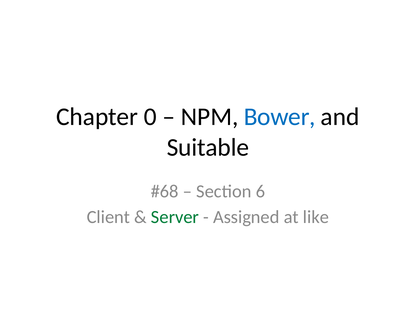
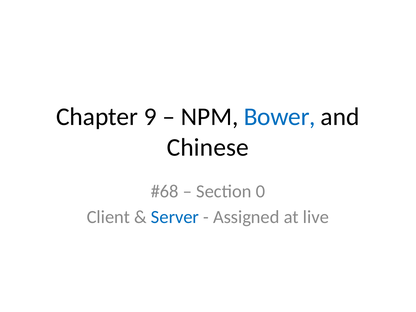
0: 0 -> 9 (150, 117)
Suitable: Suitable -> Chinese (208, 147)
6: 6 -> 0 (260, 191)
Server colour: green -> blue (175, 217)
like: like -> live (316, 217)
